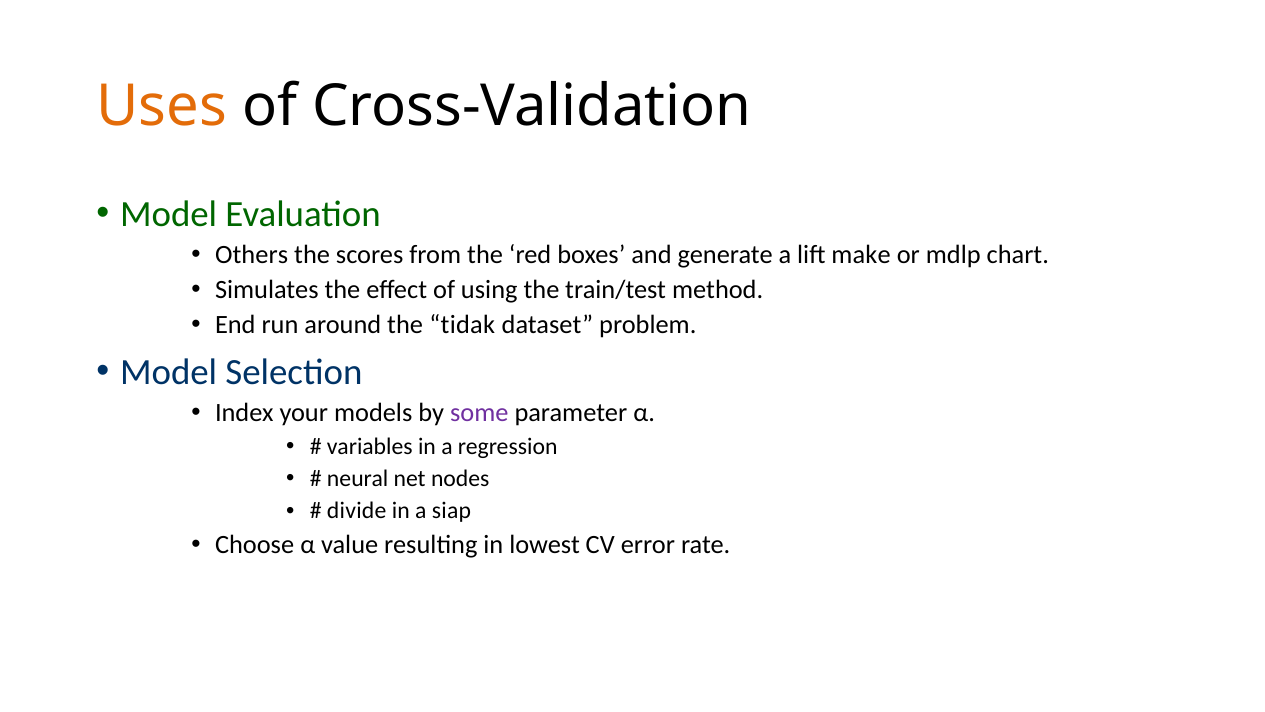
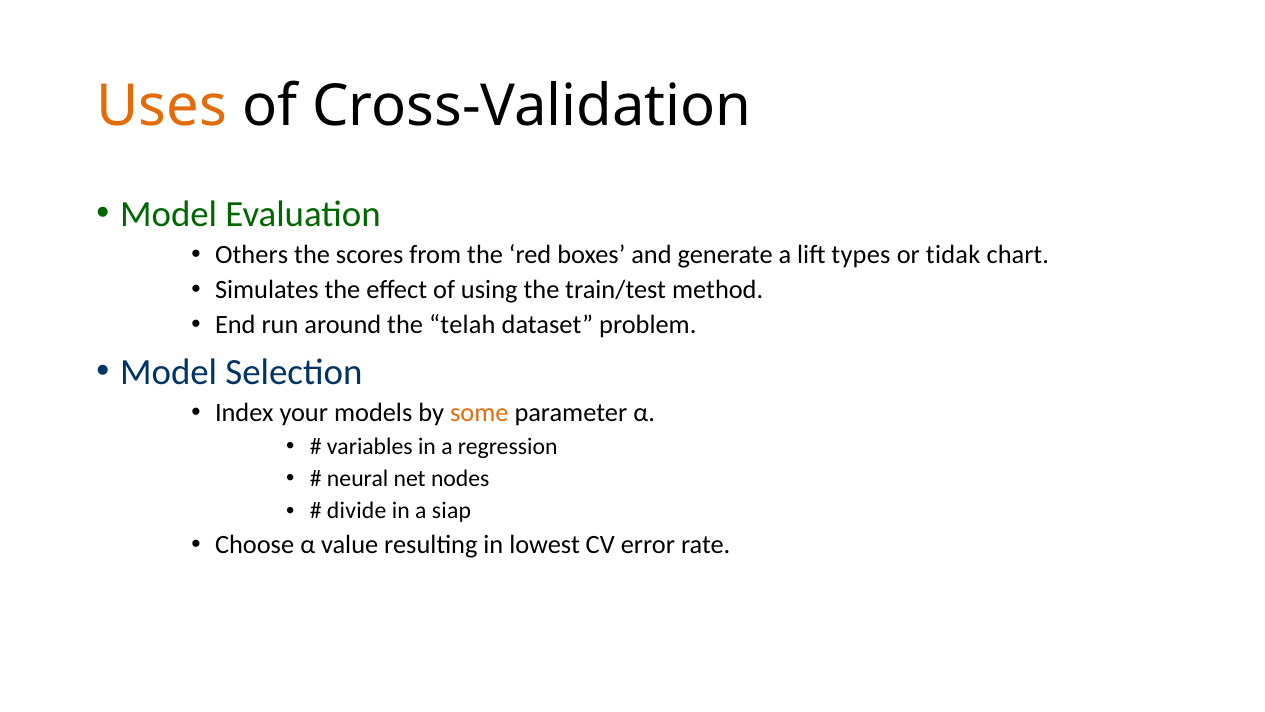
make: make -> types (861, 255)
mdlp: mdlp -> tidak (953, 255)
tidak: tidak -> telah (462, 325)
some colour: purple -> orange (479, 413)
